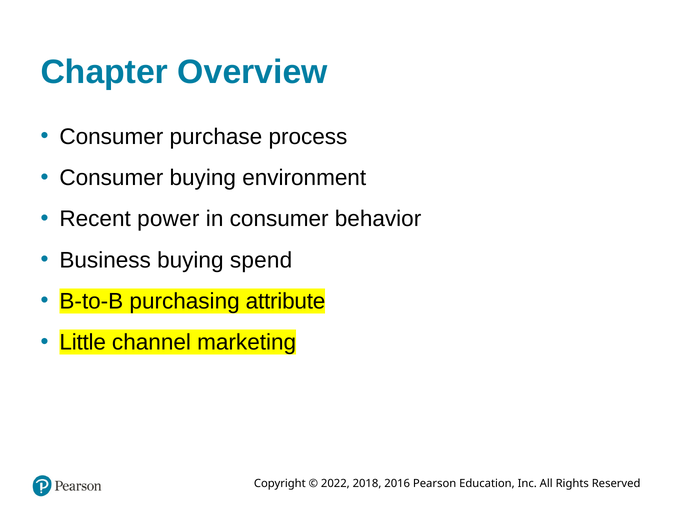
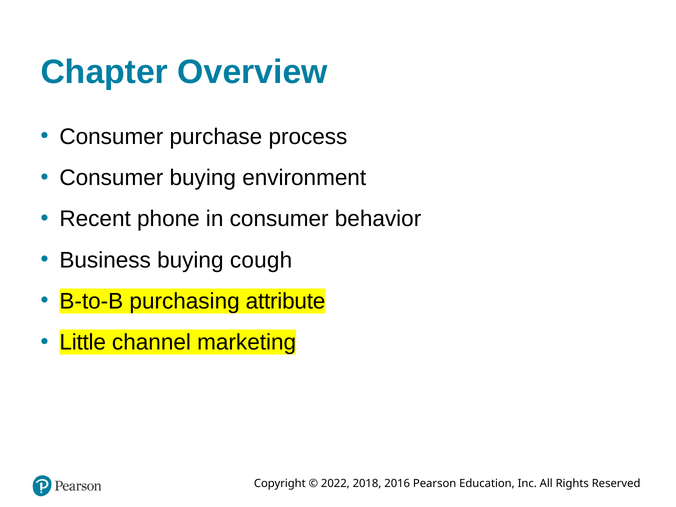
power: power -> phone (168, 219)
spend: spend -> cough (261, 260)
